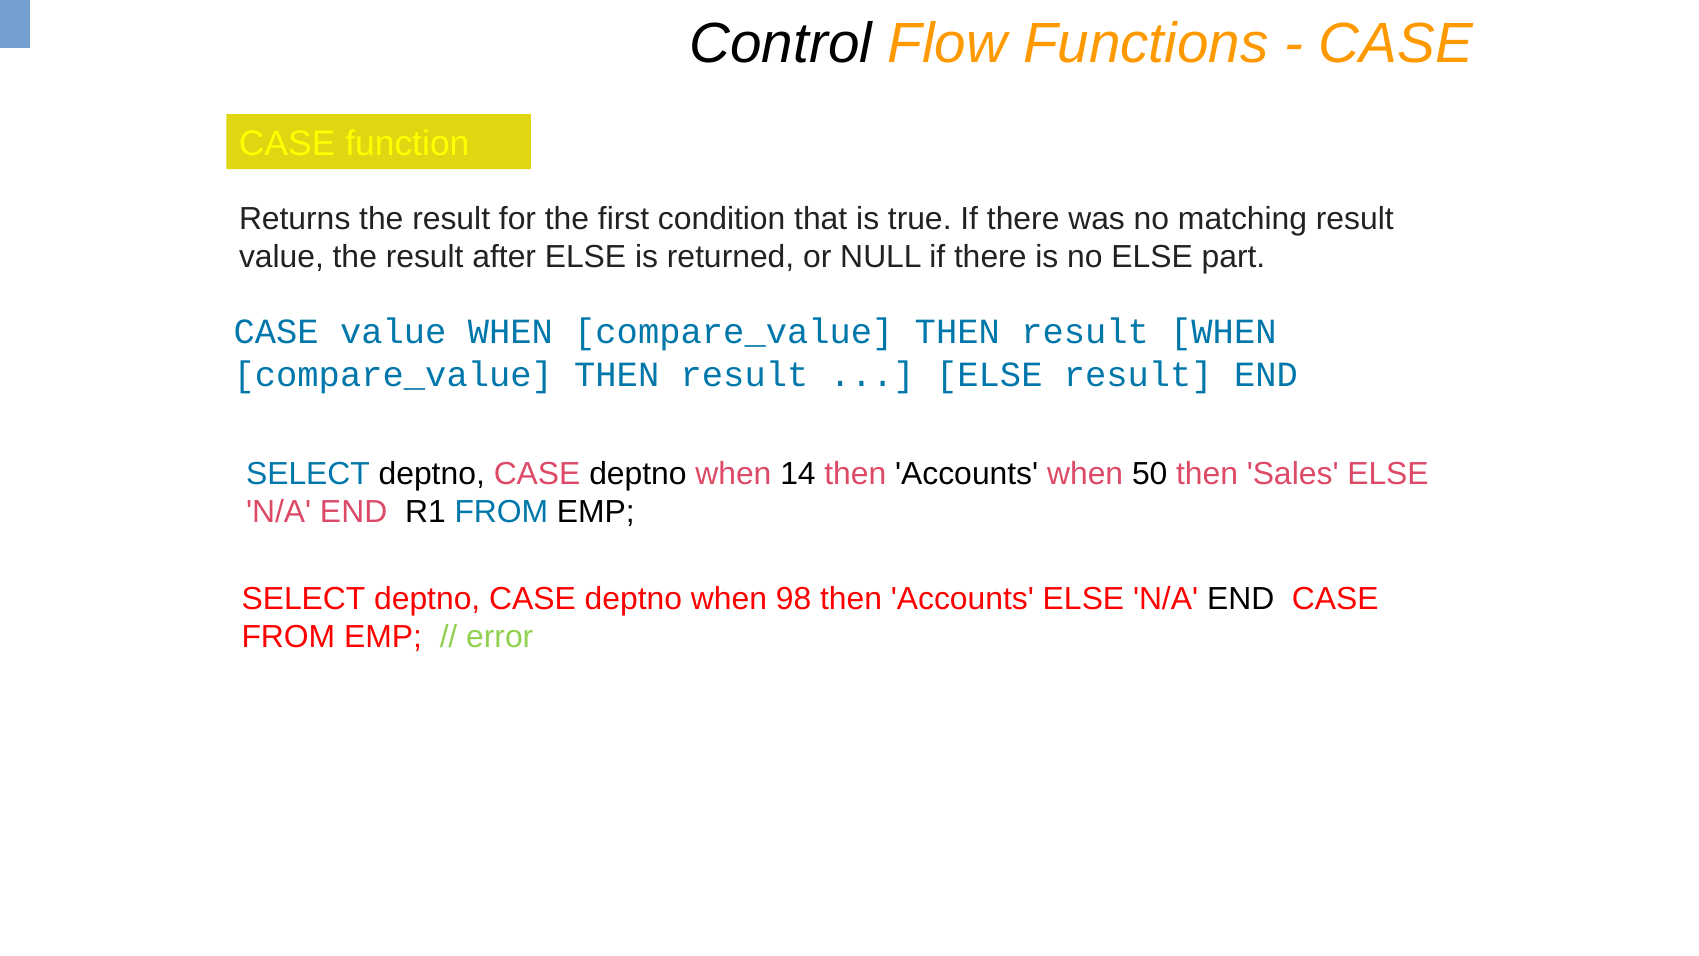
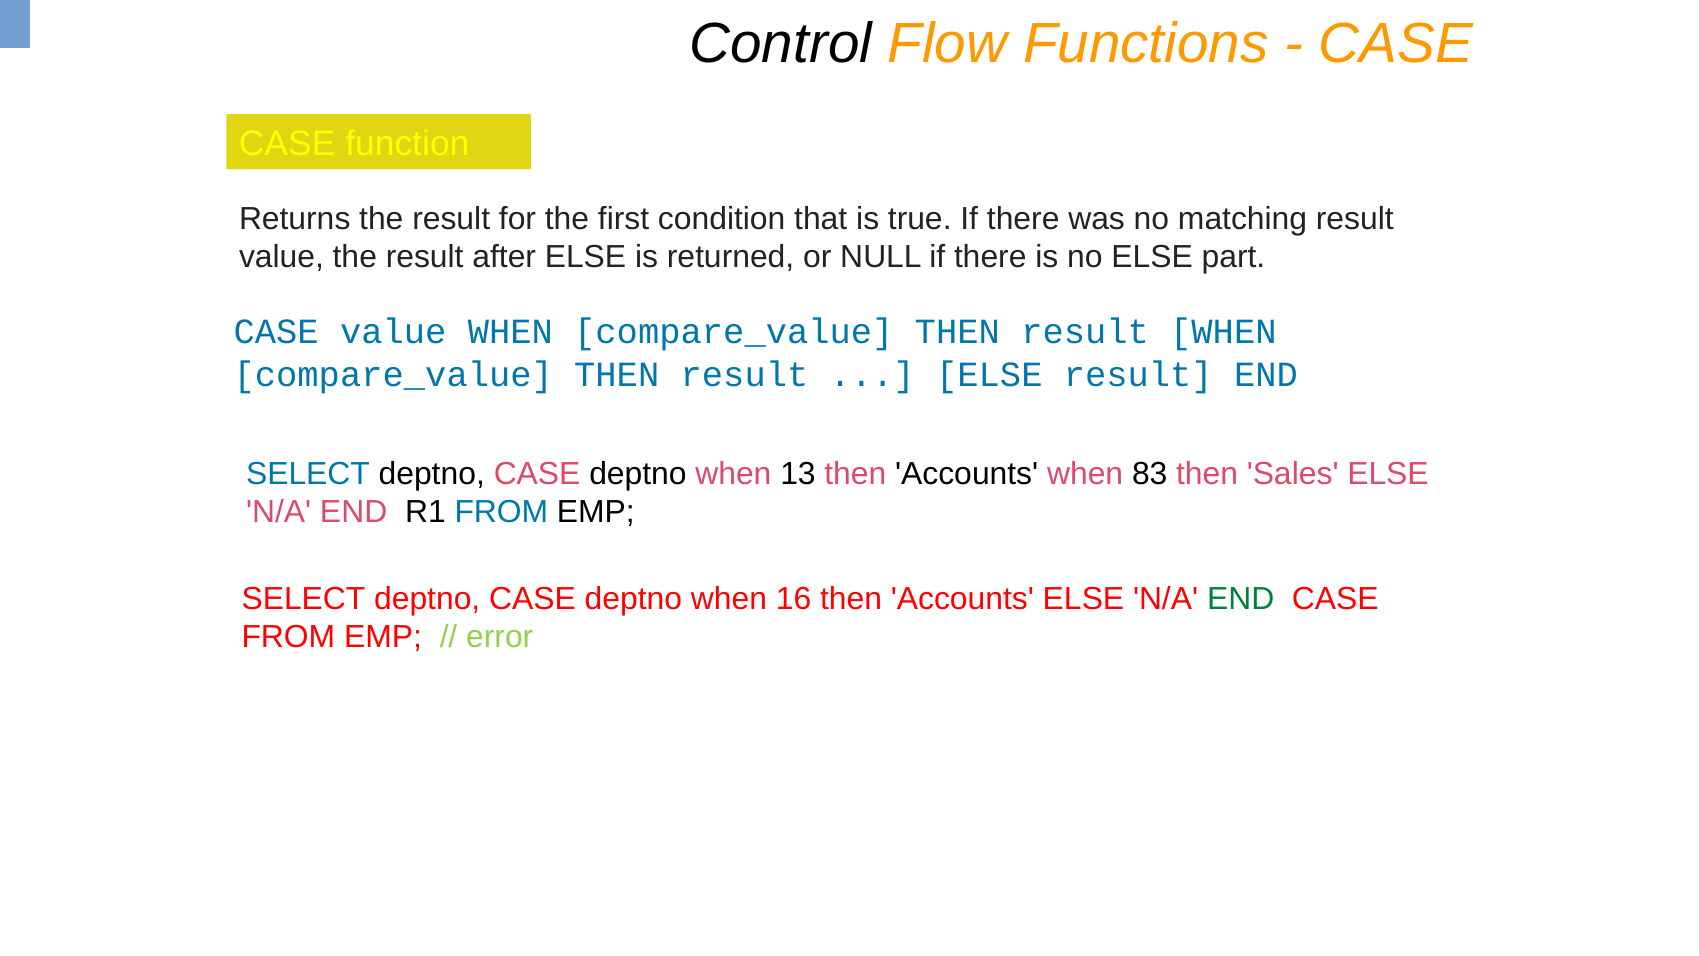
14: 14 -> 13 (798, 474)
50: 50 -> 83 (1150, 474)
98: 98 -> 16 (794, 599)
END colour: black -> green (1241, 599)
